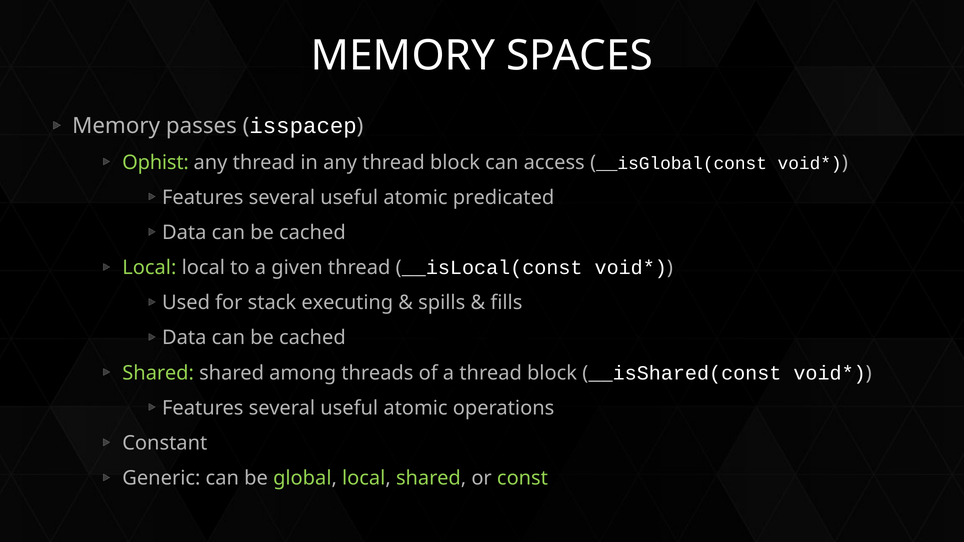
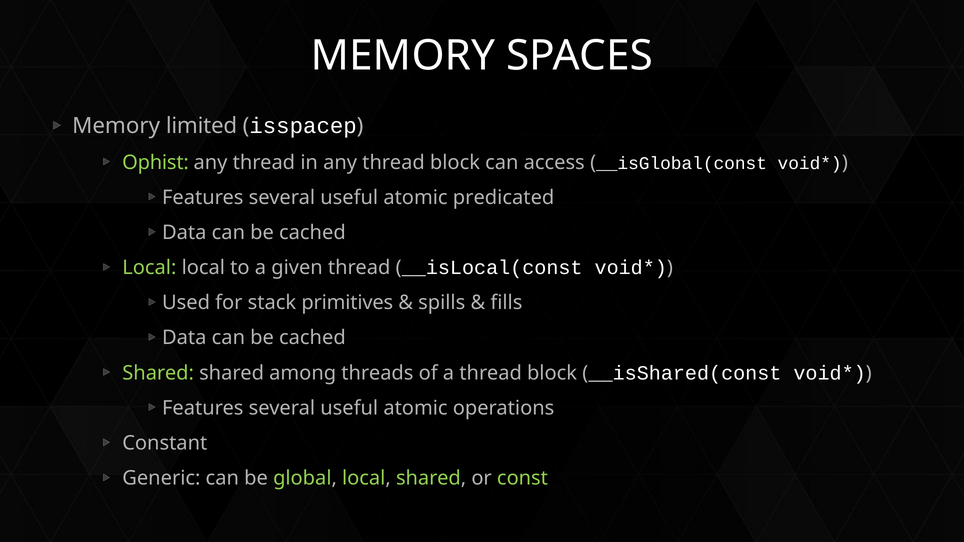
passes: passes -> limited (202, 126)
executing: executing -> primitives (347, 303)
